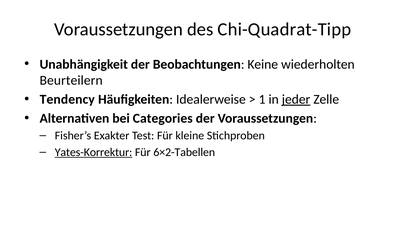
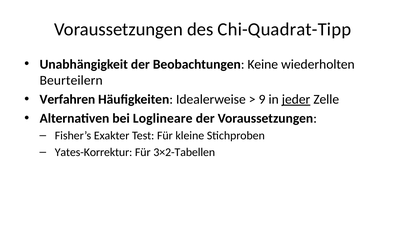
Tendency: Tendency -> Verfahren (67, 100)
1: 1 -> 9 (262, 100)
Categories: Categories -> Loglineare (163, 119)
Yates-Korrektur underline: present -> none (94, 153)
6×2-Tabellen: 6×2-Tabellen -> 3×2-Tabellen (184, 153)
